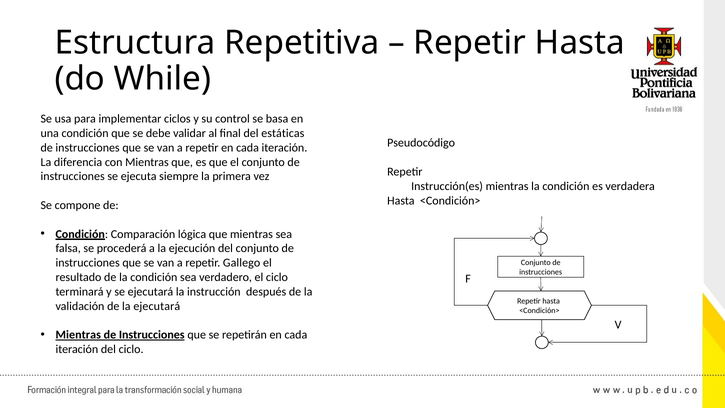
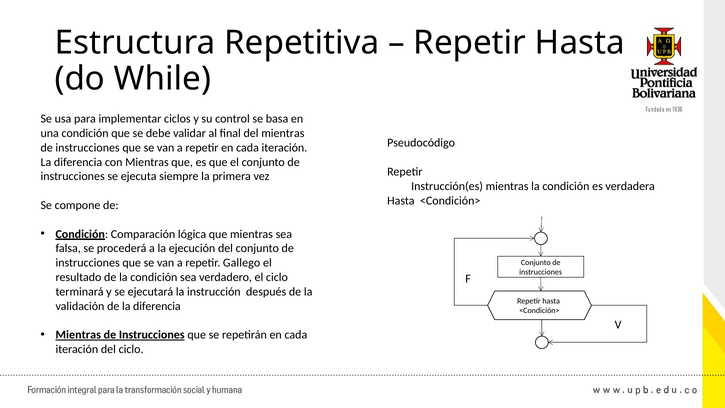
del estáticas: estáticas -> mientras (283, 133)
de la ejecutará: ejecutará -> diferencia (157, 306)
